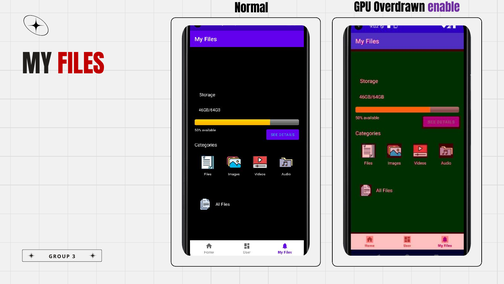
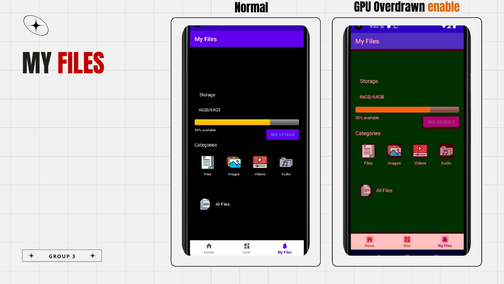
enable colour: purple -> orange (444, 8)
